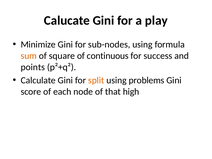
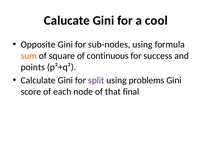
play: play -> cool (156, 21)
Minimize: Minimize -> Opposite (38, 44)
split colour: orange -> purple (96, 80)
high: high -> final (131, 92)
